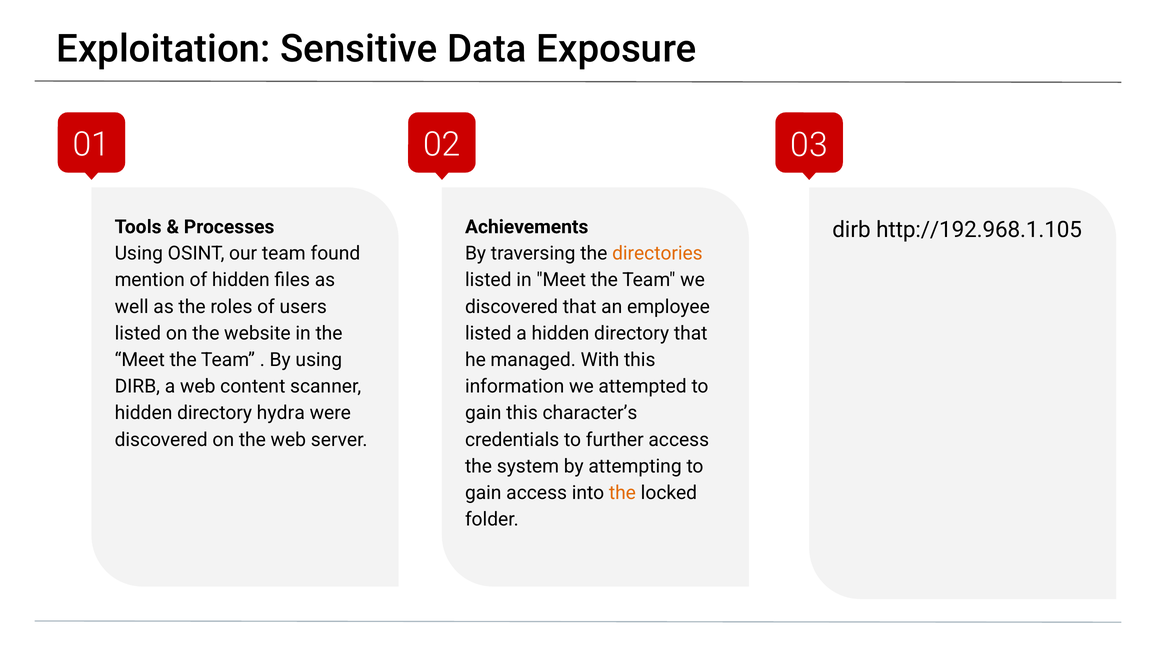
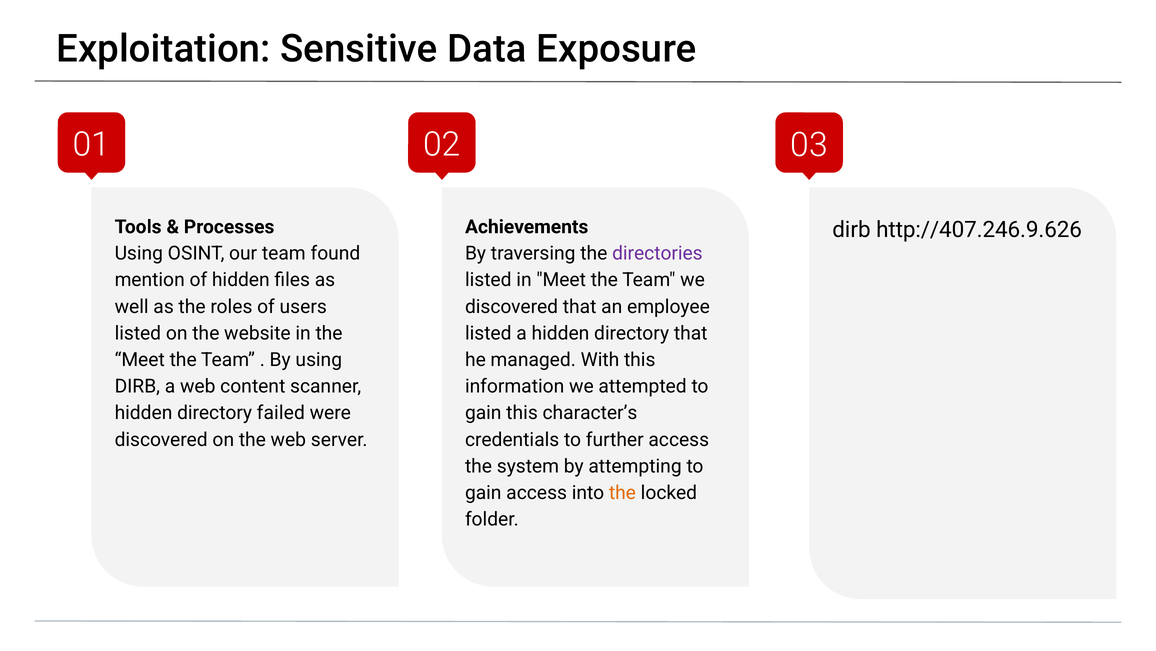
http://192.968.1.105: http://192.968.1.105 -> http://407.246.9.626 (979, 229)
directories colour: orange -> purple (657, 253)
hydra: hydra -> failed (281, 413)
